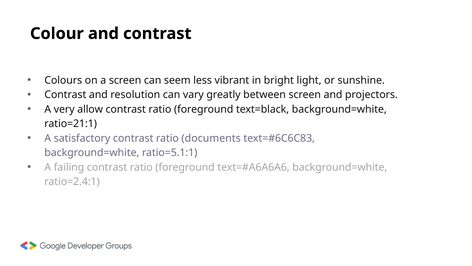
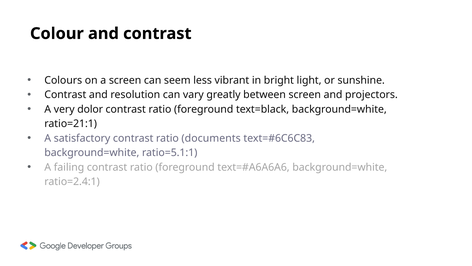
allow: allow -> dolor (90, 109)
